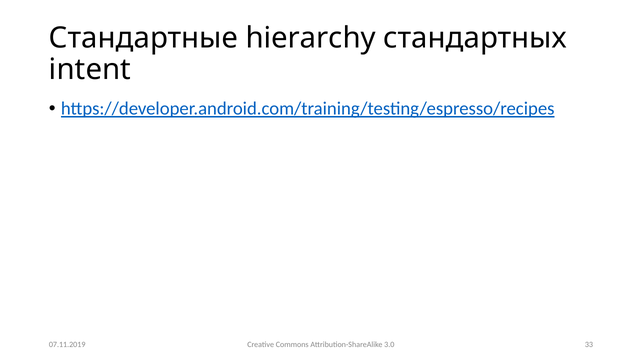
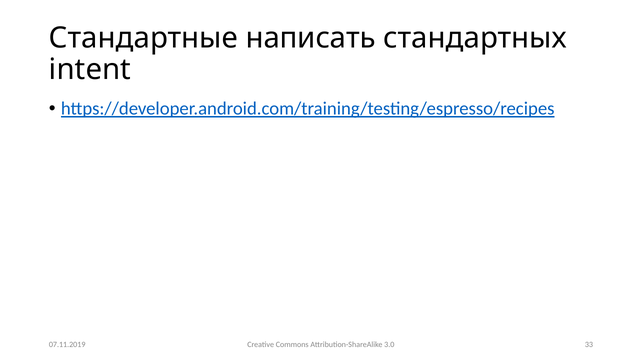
hierarchy: hierarchy -> написать (311, 38)
